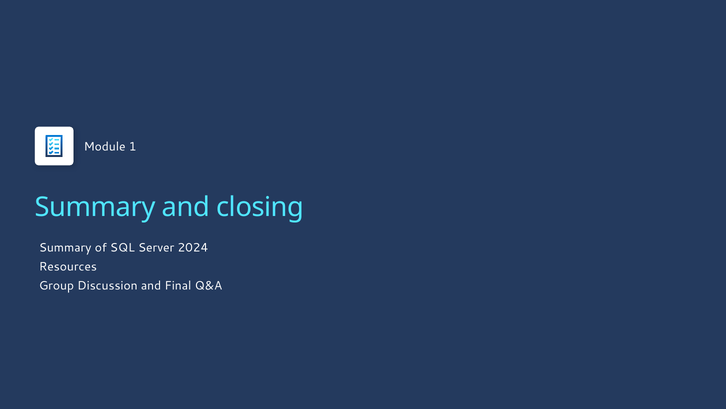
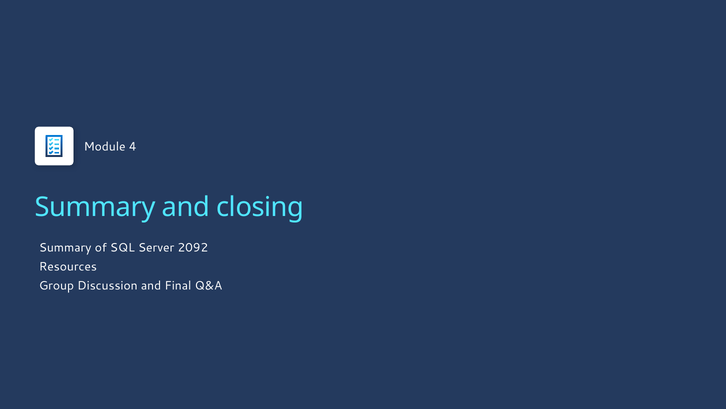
1: 1 -> 4 (133, 147)
2024: 2024 -> 2092 (193, 247)
